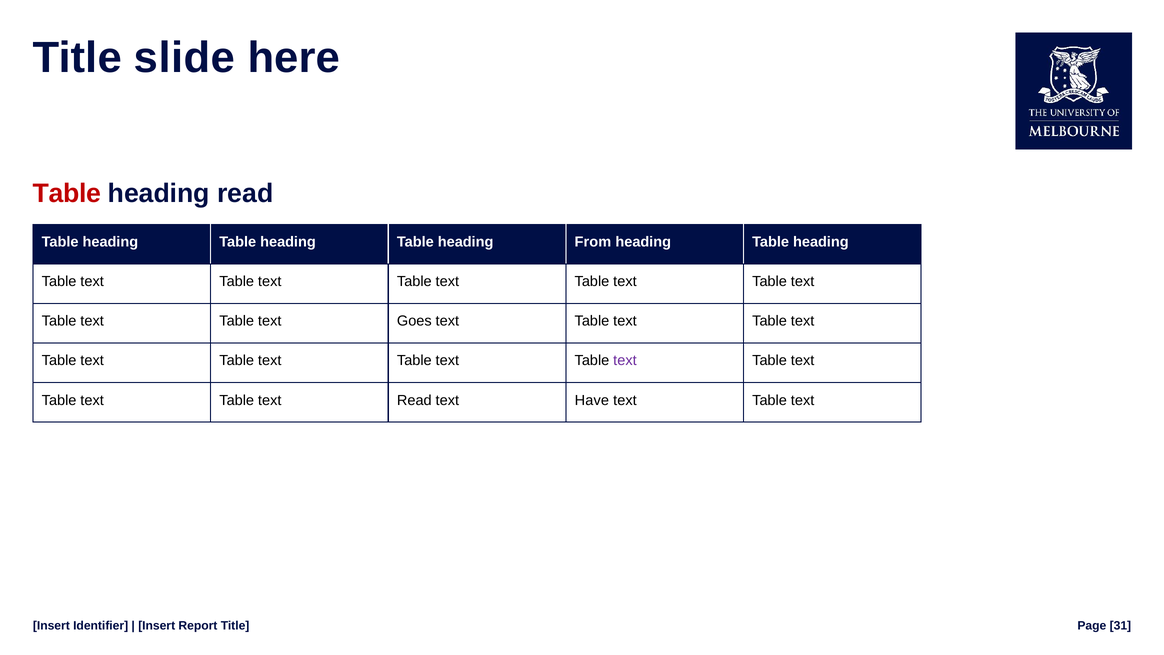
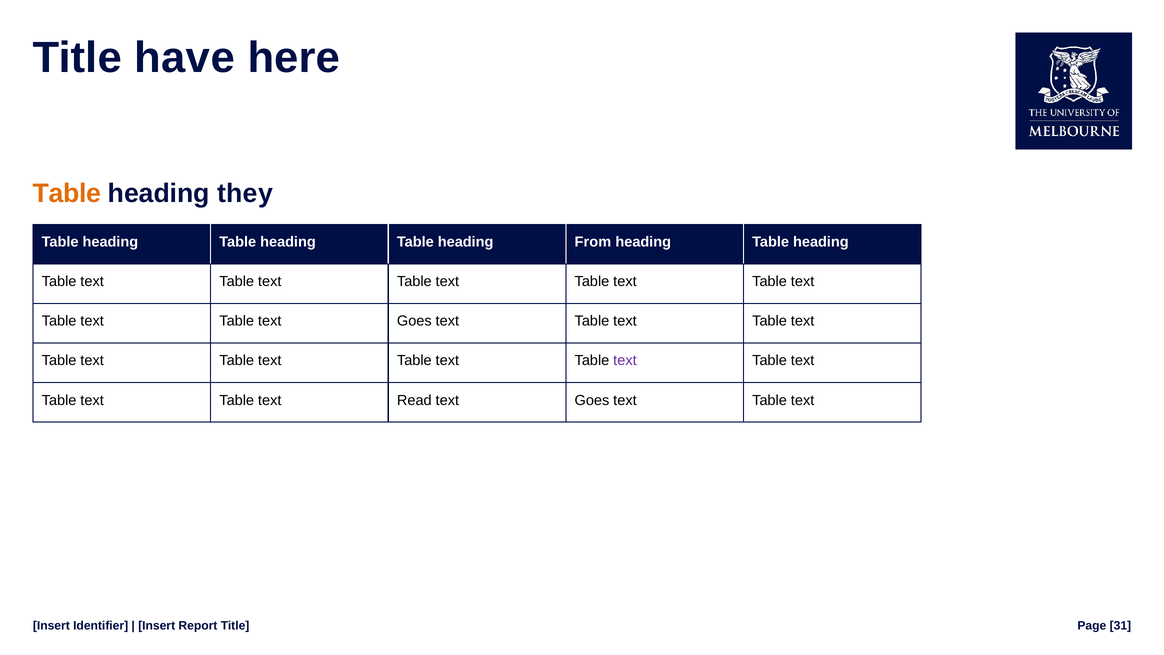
slide: slide -> have (185, 58)
Table colour: red -> orange (67, 194)
heading read: read -> they (245, 194)
Have: Have -> Goes (592, 400)
